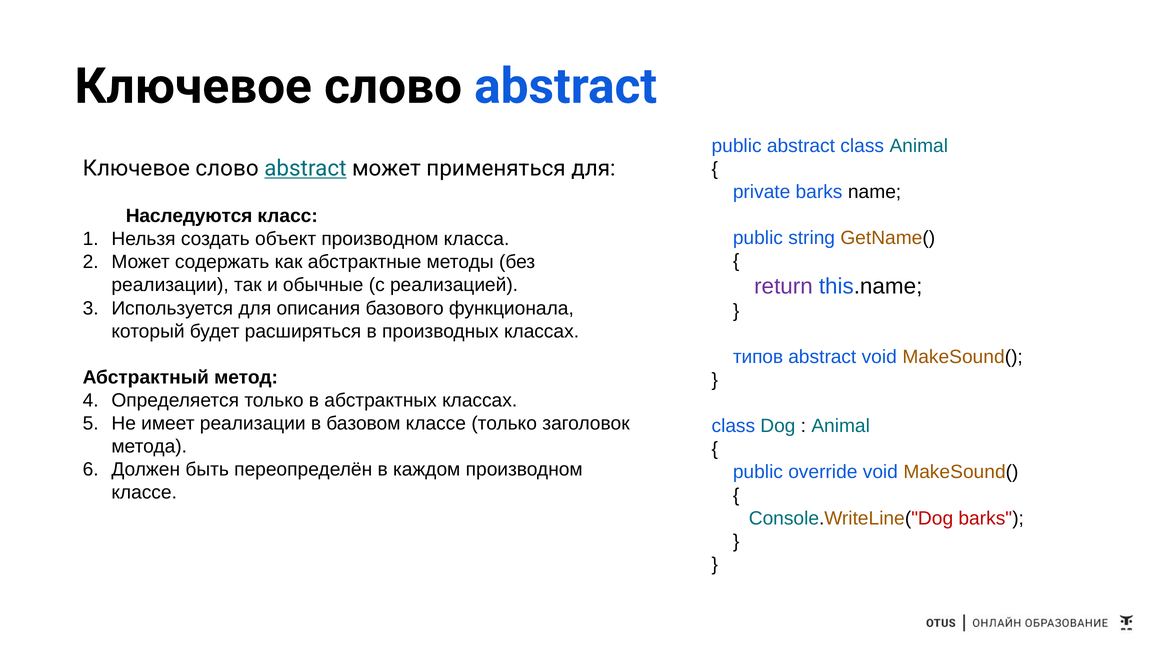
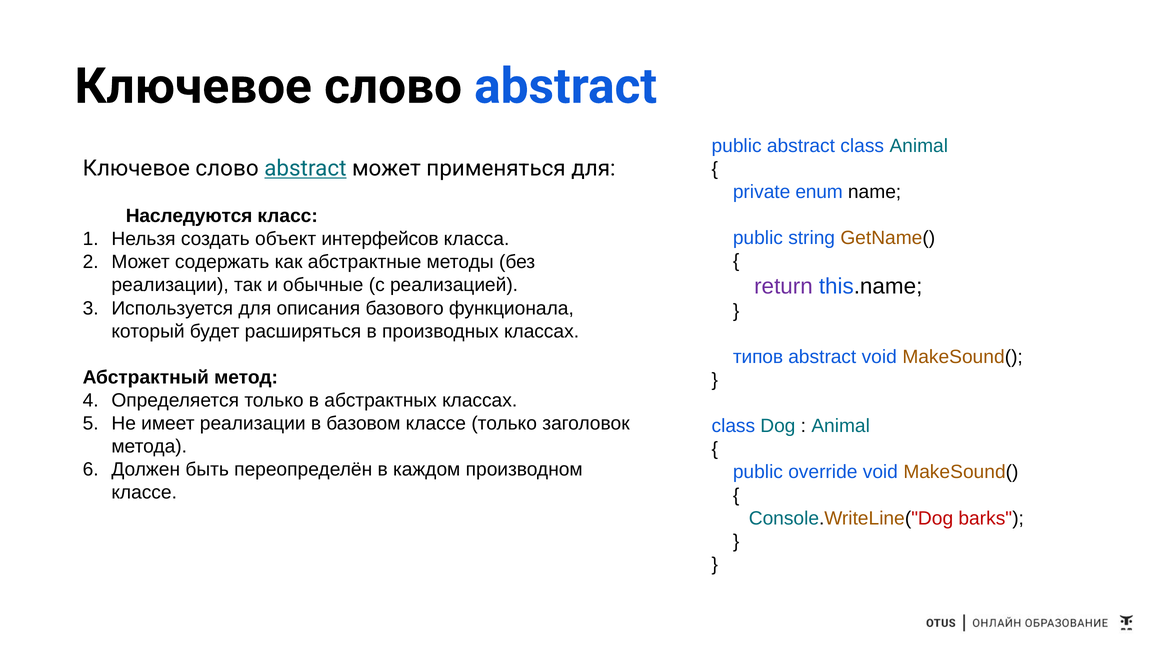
private barks: barks -> enum (819, 192)
объект производном: производном -> интерфейсов (380, 239)
